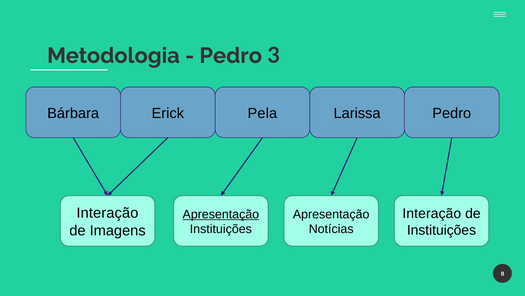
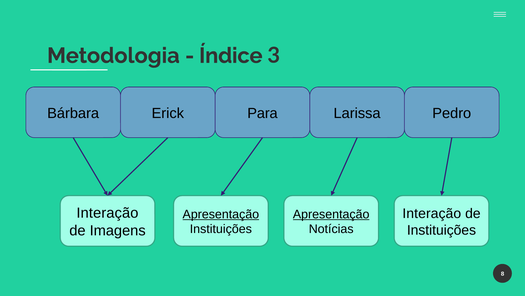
Pedro: Pedro -> Índice (231, 56)
Pela: Pela -> Para (263, 113)
Apresentação underline: none -> present (331, 214)
